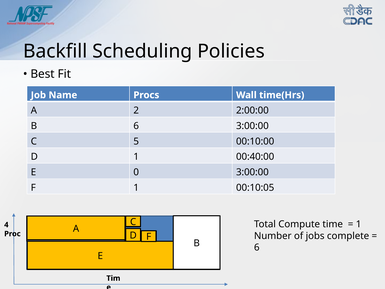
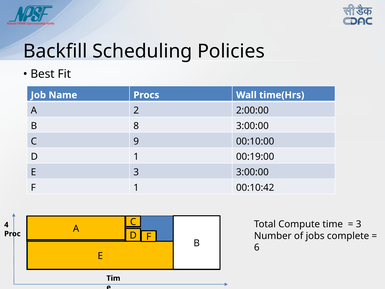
B 6: 6 -> 8 (136, 126)
5: 5 -> 9 (136, 141)
00:40:00: 00:40:00 -> 00:19:00 (255, 157)
E 0: 0 -> 3 (136, 172)
00:10:05: 00:10:05 -> 00:10:42 (255, 187)
1: 1 -> 3 (359, 224)
